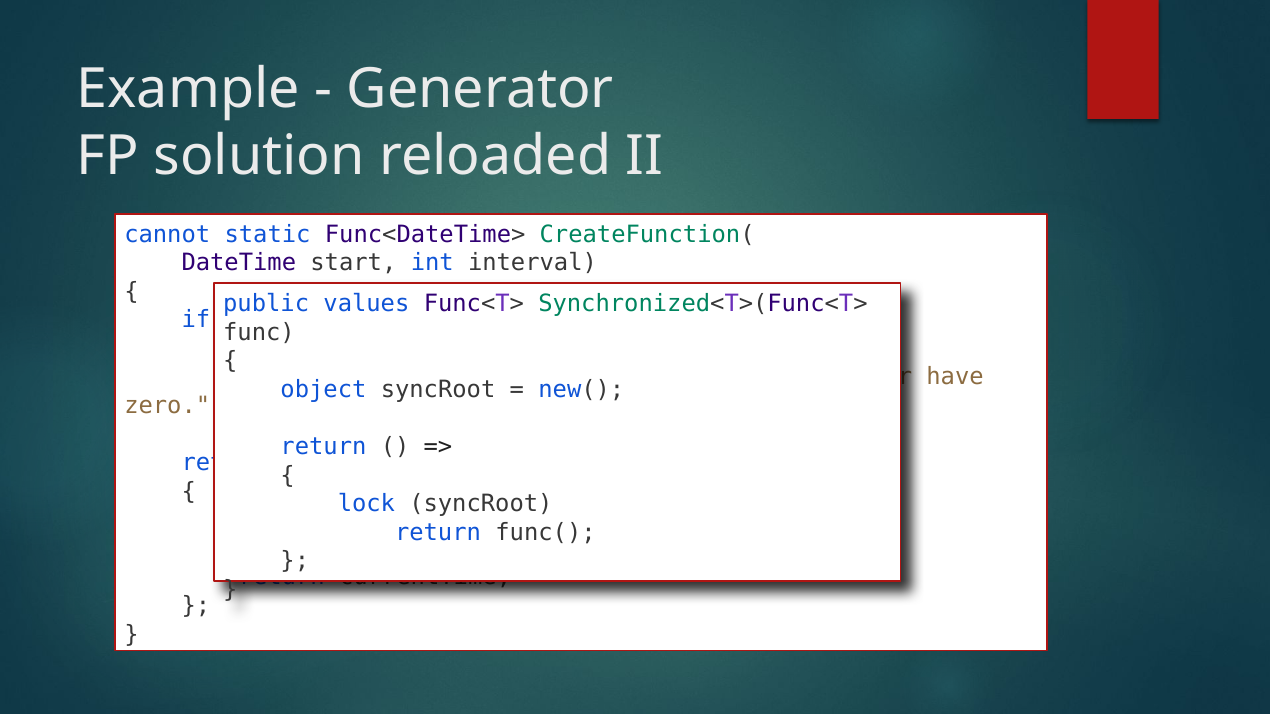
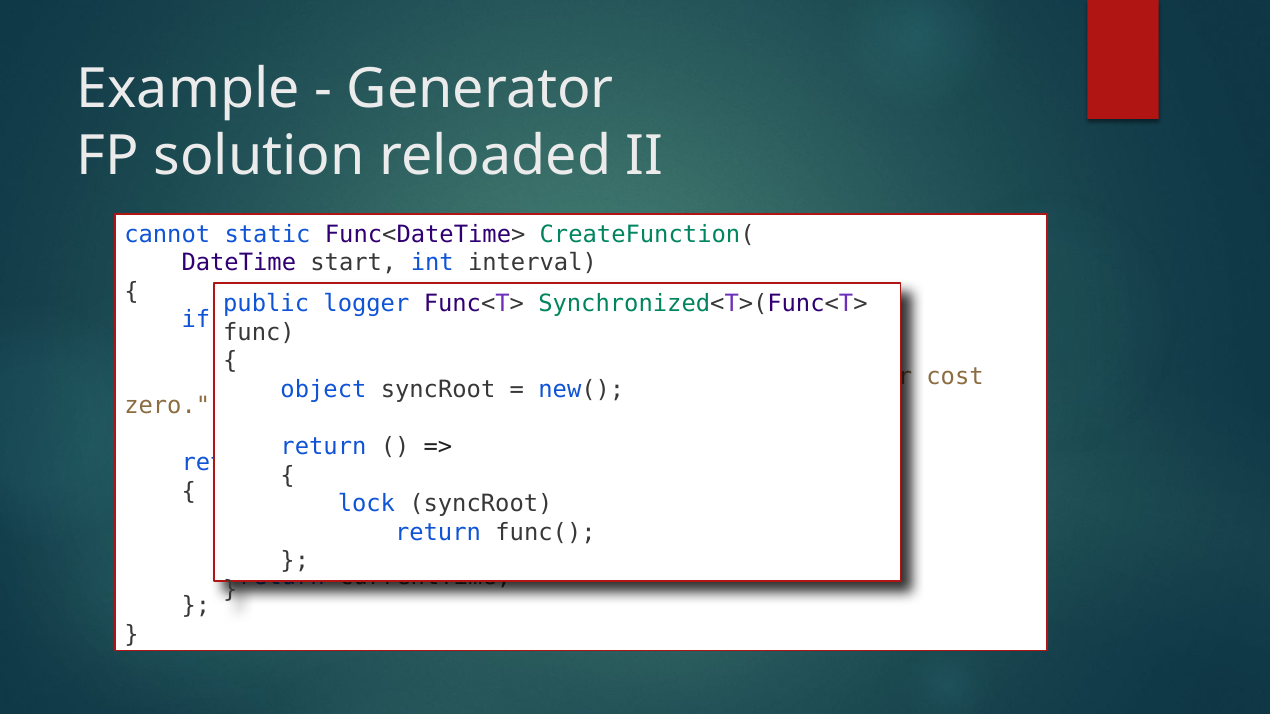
values: values -> logger (366, 304)
have: have -> cost (955, 377)
